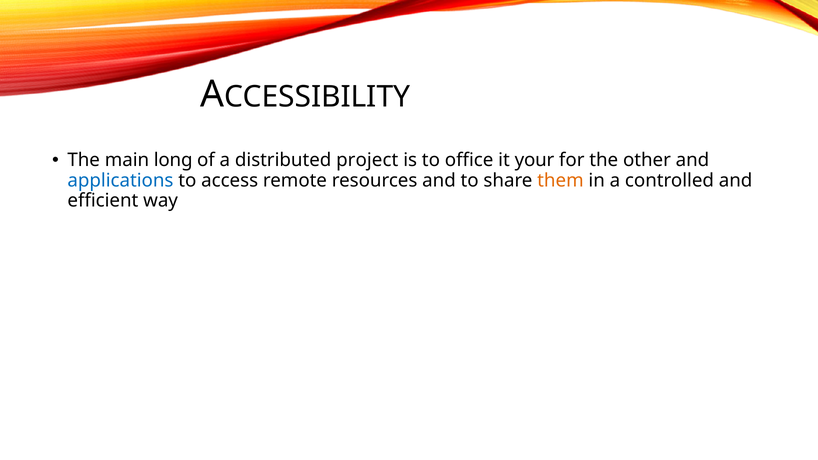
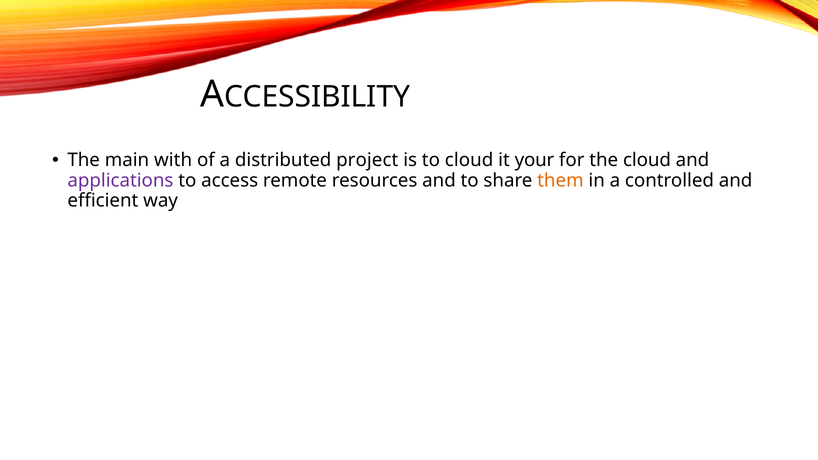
long: long -> with (173, 160)
to office: office -> cloud (469, 160)
the other: other -> cloud (647, 160)
applications colour: blue -> purple (120, 181)
